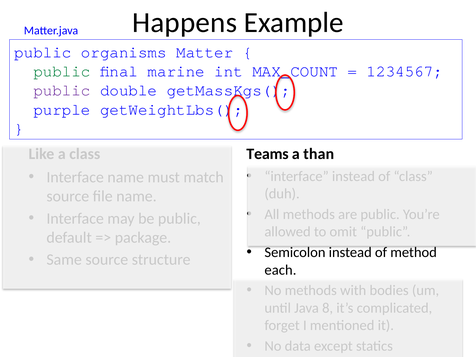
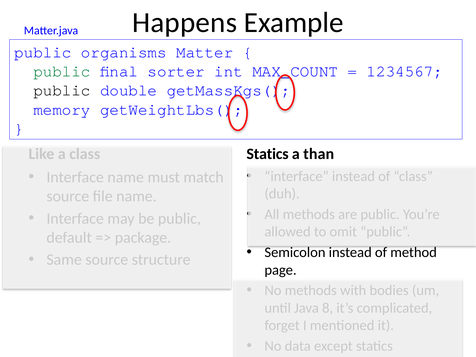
marine: marine -> sorter (176, 71)
public colour: purple -> black (62, 90)
purple: purple -> memory (62, 109)
Teams: Teams -> Statics (268, 154)
each: each -> page (281, 270)
